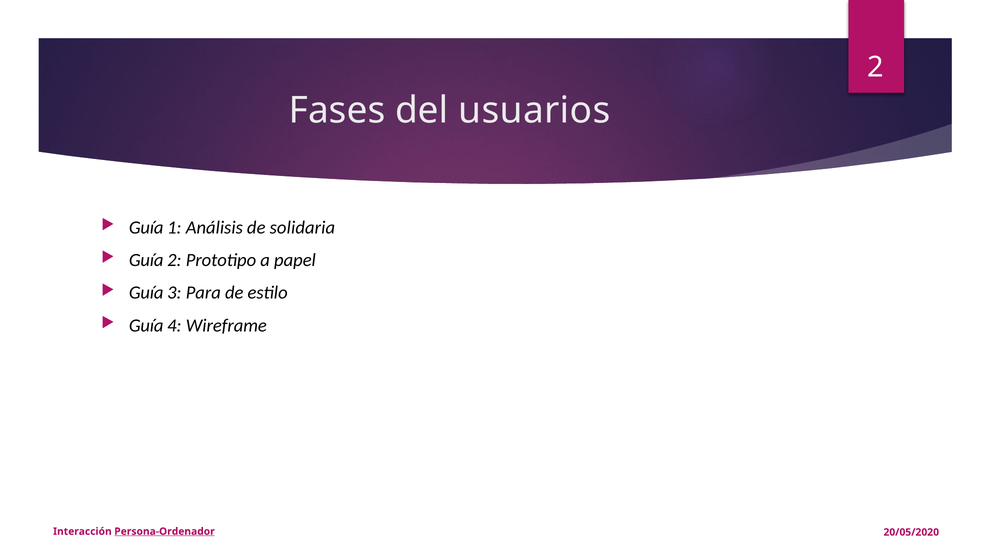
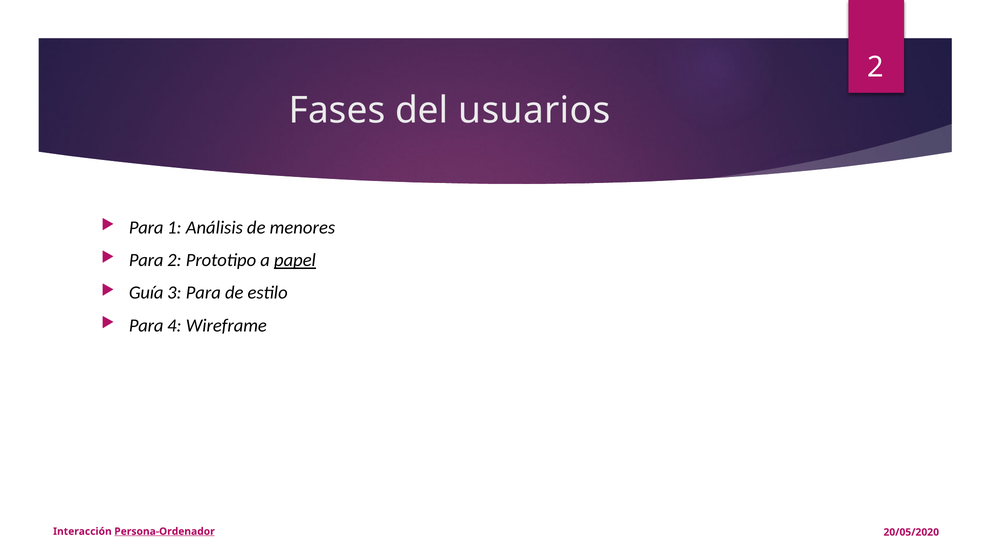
Guía: Guía -> Para (146, 228)
solidaria: solidaria -> menores (302, 228)
Guía: Guía -> Para (146, 260)
papel underline: none -> present (295, 260)
Guía: Guía -> Para (146, 326)
